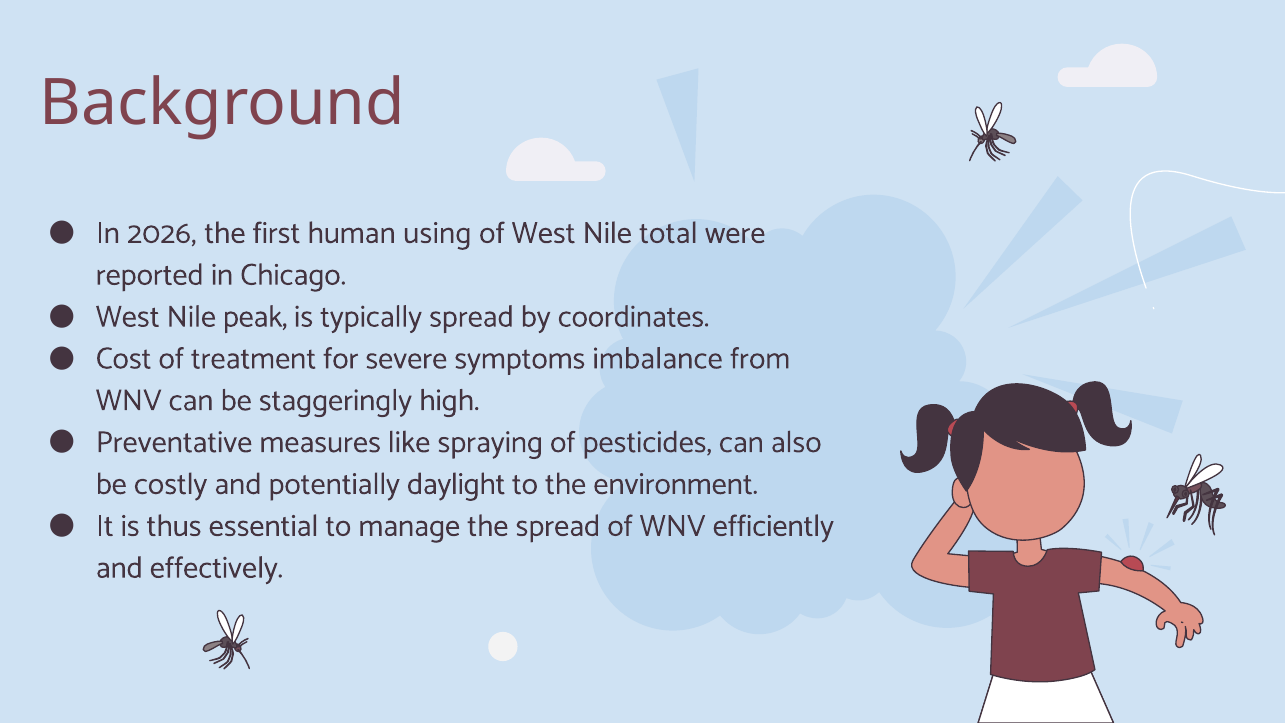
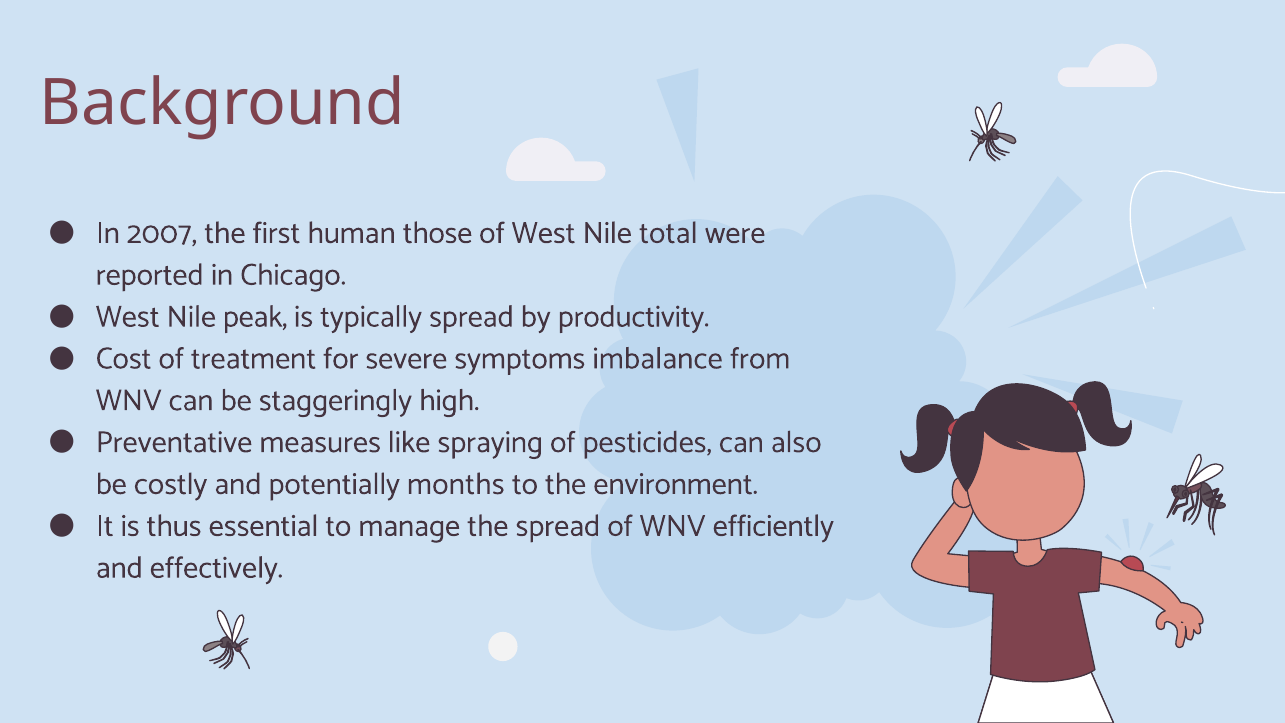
2026: 2026 -> 2007 (162, 233)
using: using -> those (438, 233)
coordinates: coordinates -> productivity (633, 316)
daylight: daylight -> months (456, 484)
